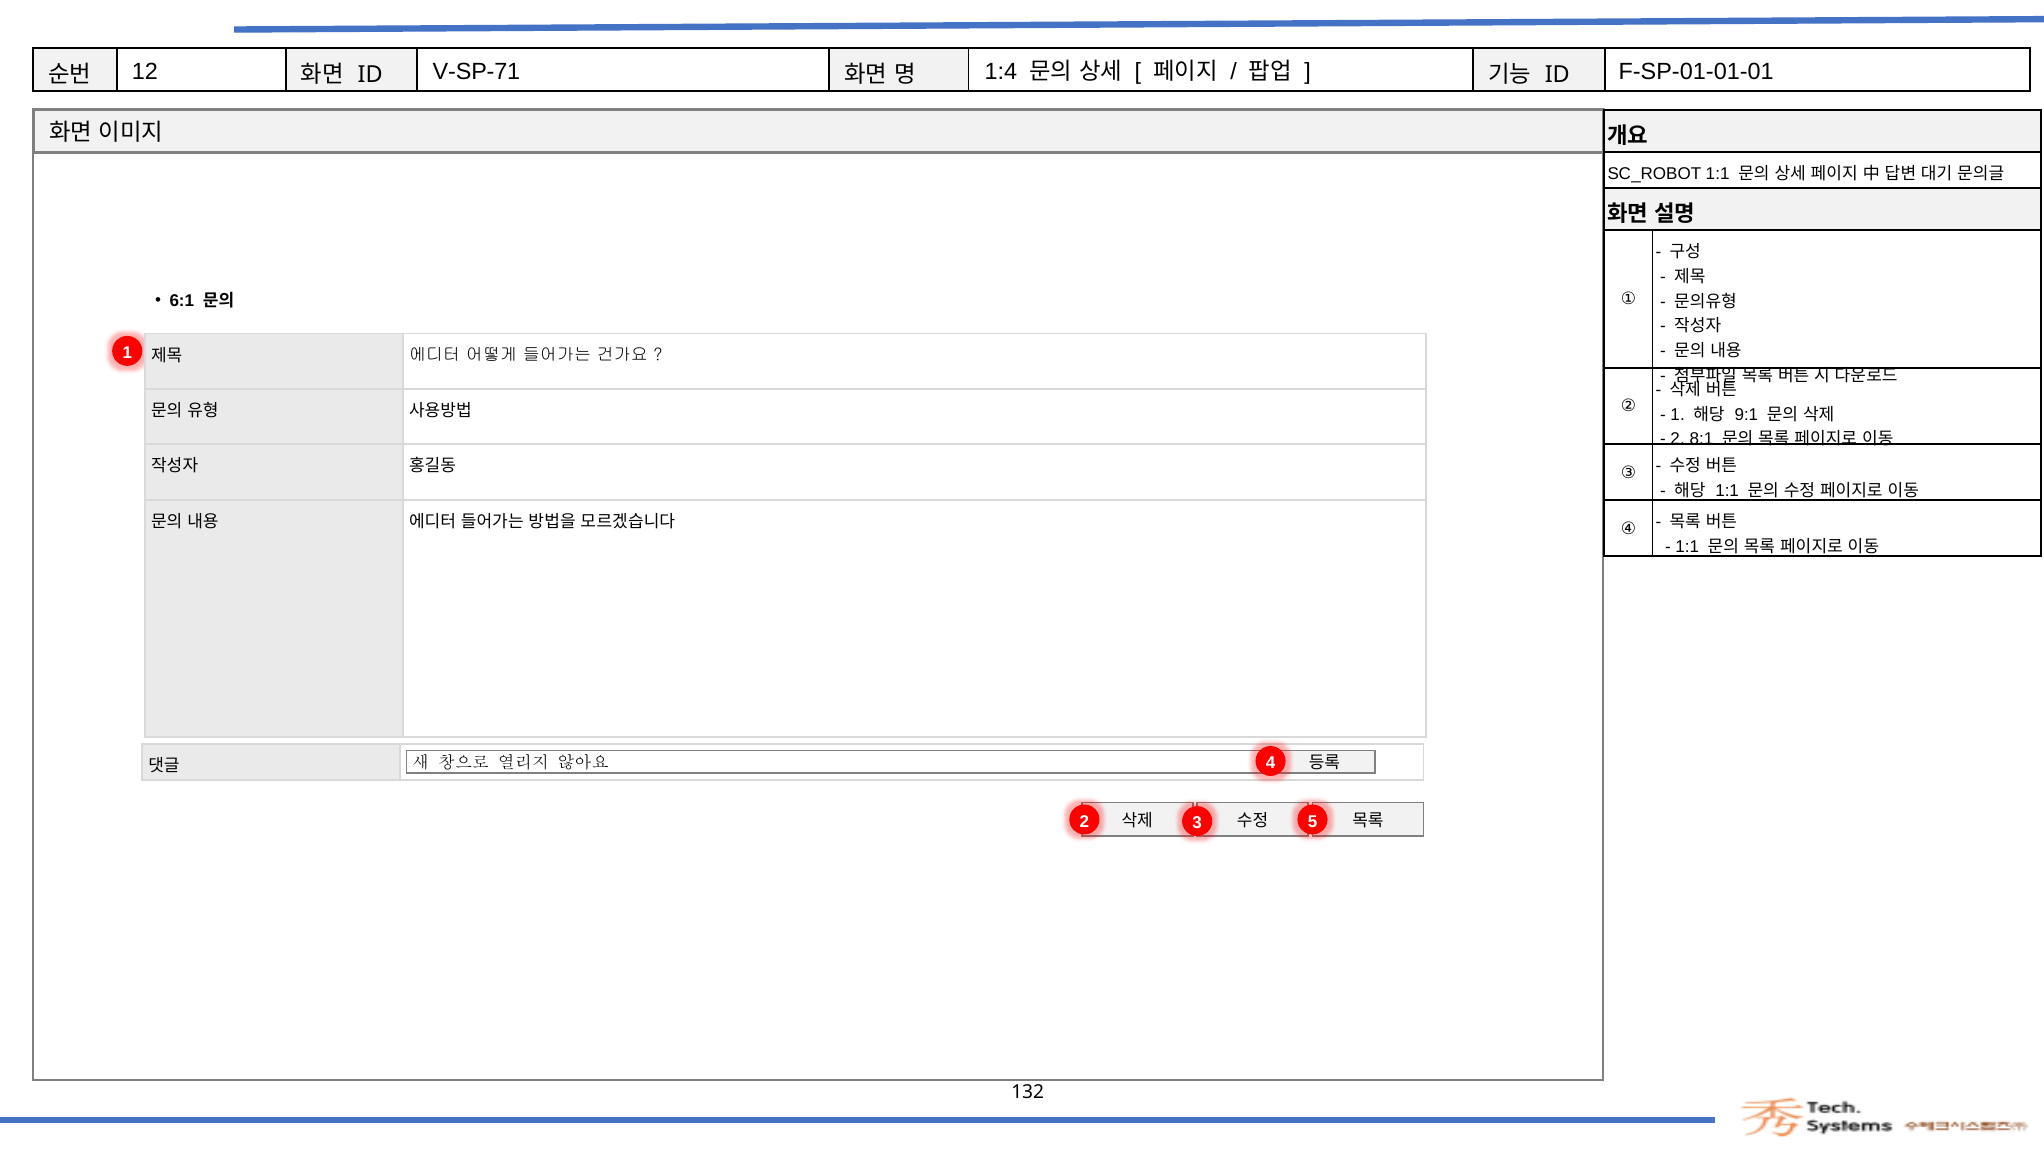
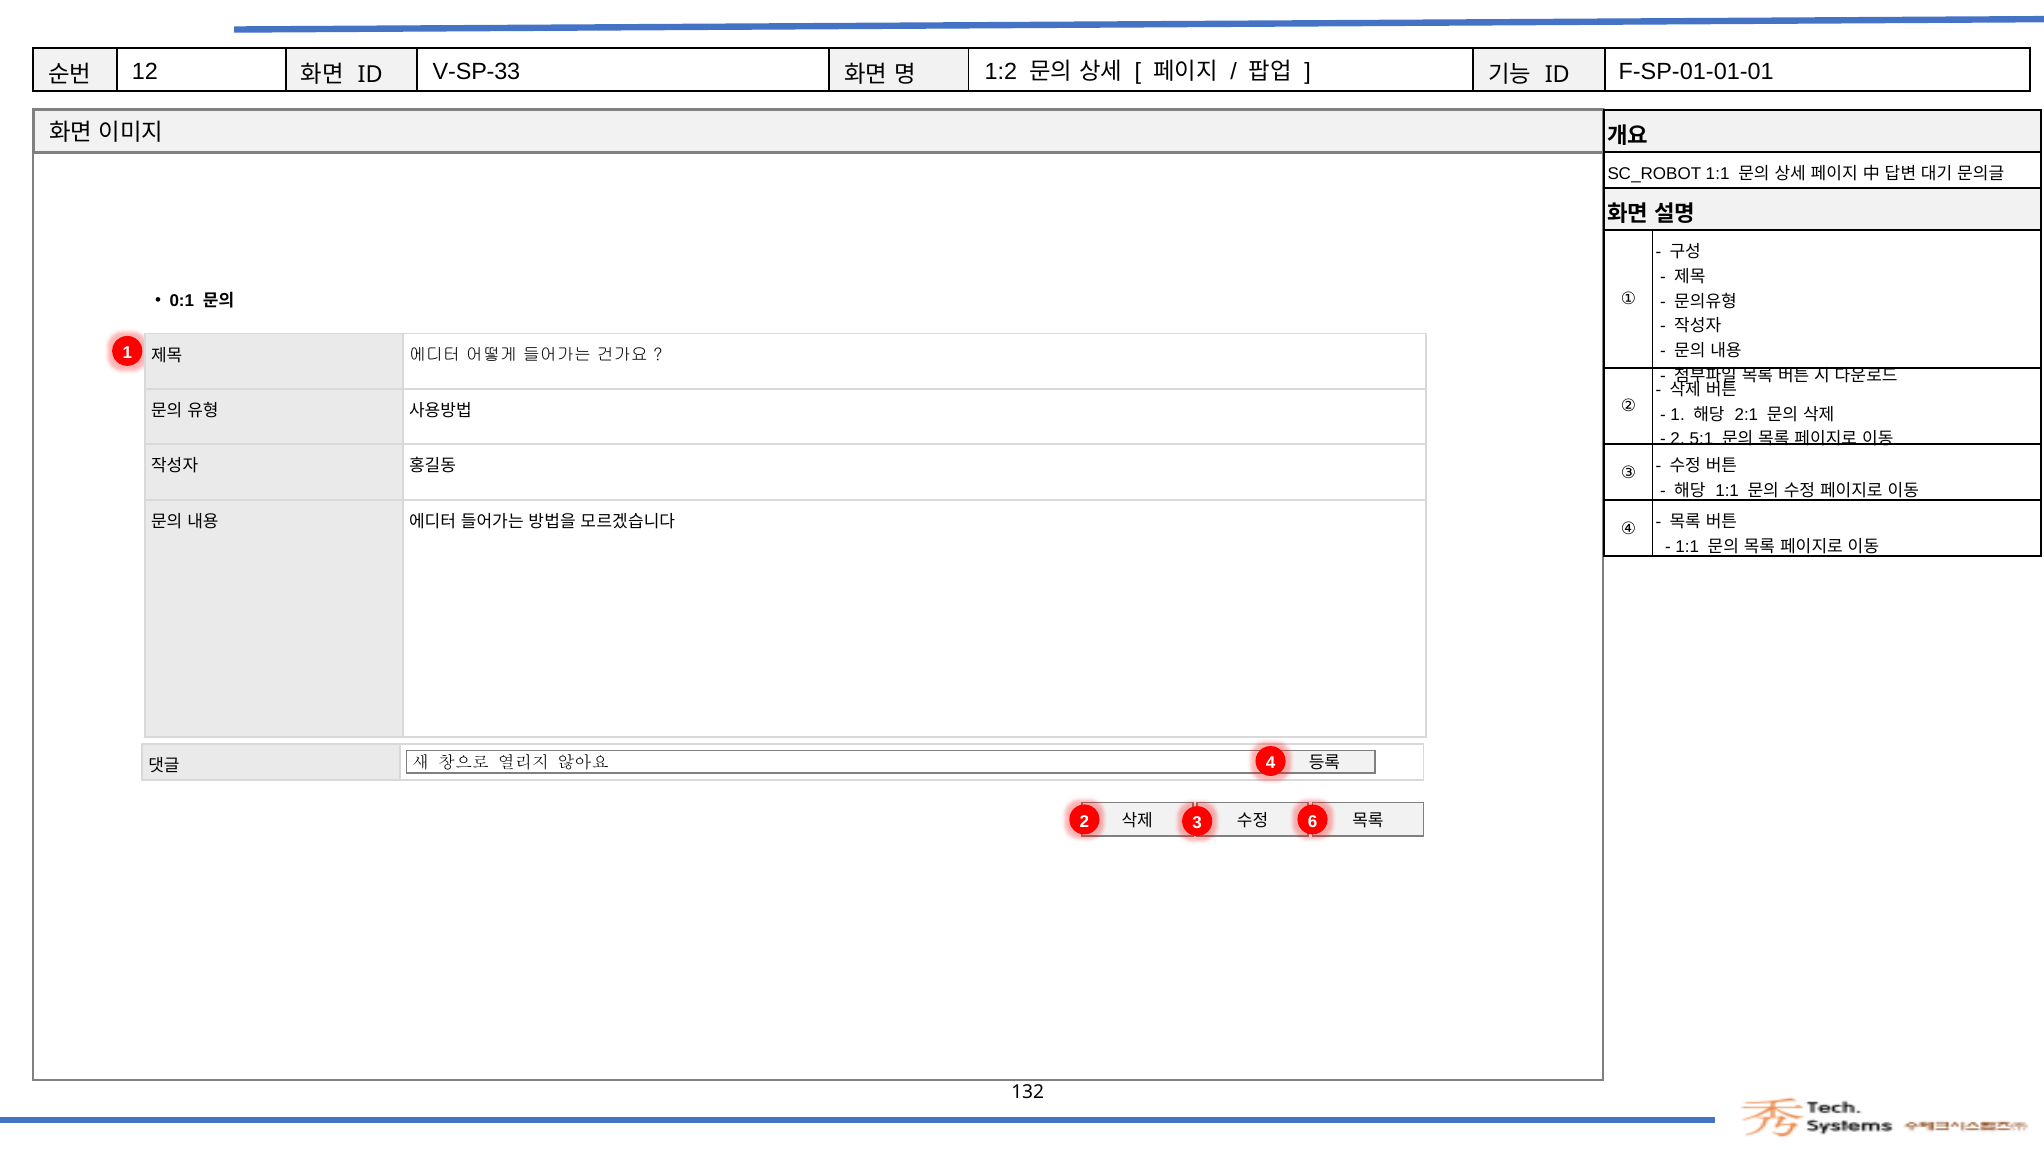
V-SP-71: V-SP-71 -> V-SP-33 (476, 72)
1:4: 1:4 -> 1:2 (1001, 72)
6:1: 6:1 -> 0:1 (182, 301)
9:1: 9:1 -> 2:1 (1746, 414)
8:1: 8:1 -> 5:1 (1701, 439)
5: 5 -> 6 (1313, 821)
